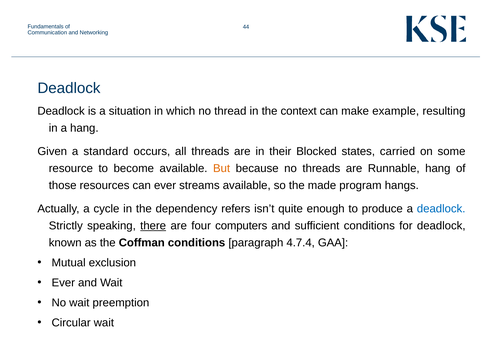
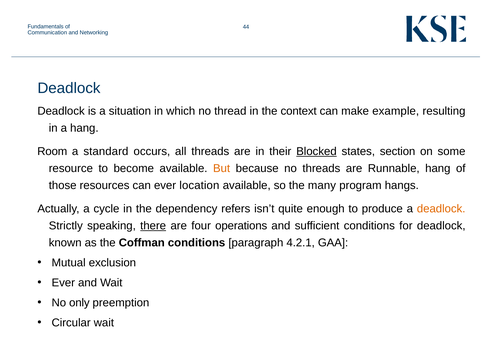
Given: Given -> Room (52, 151)
Blocked underline: none -> present (316, 151)
carried: carried -> section (398, 151)
streams: streams -> location (199, 185)
made: made -> many (322, 185)
deadlock colour: blue -> orange (441, 209)
computers: computers -> operations (241, 226)
4.7.4: 4.7.4 -> 4.2.1 (301, 243)
No wait: wait -> only (79, 302)
